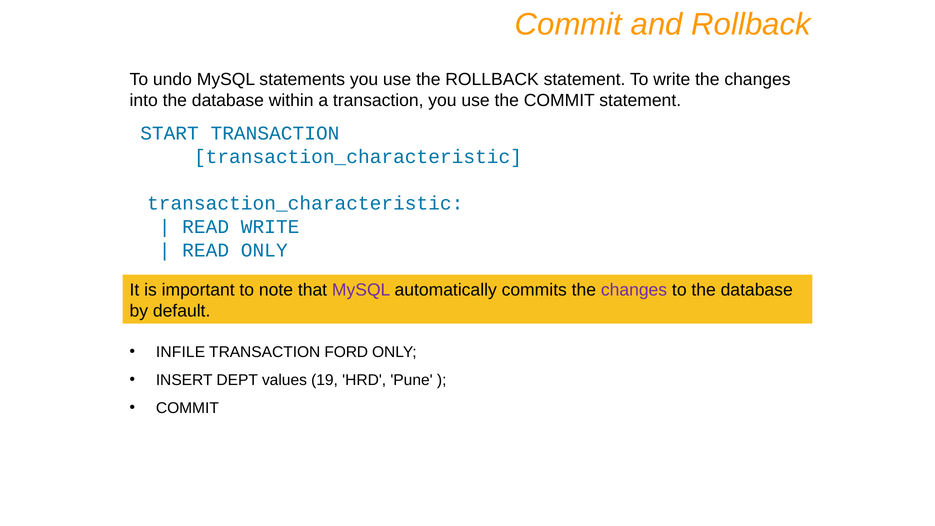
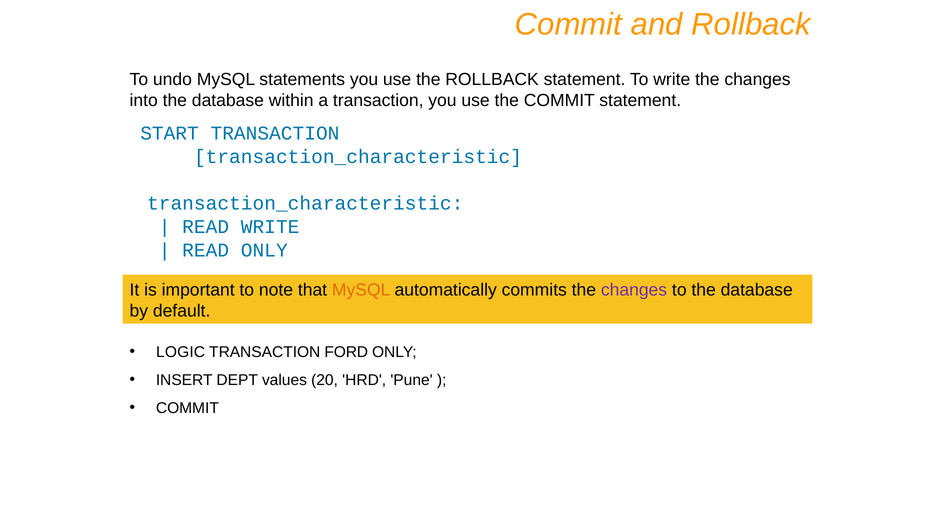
MySQL colour: purple -> orange (361, 290)
INFILE: INFILE -> LOGIC (181, 352)
19: 19 -> 20 (325, 380)
